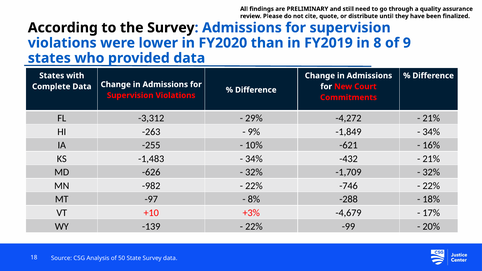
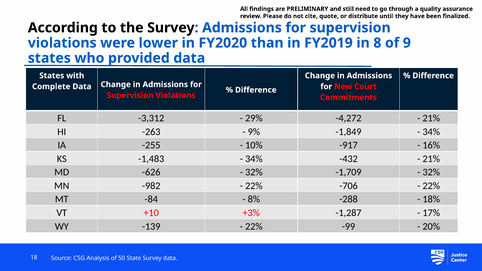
-621: -621 -> -917 (349, 145)
-746: -746 -> -706 (349, 186)
-97: -97 -> -84 (151, 199)
-4,679: -4,679 -> -1,287 (349, 213)
